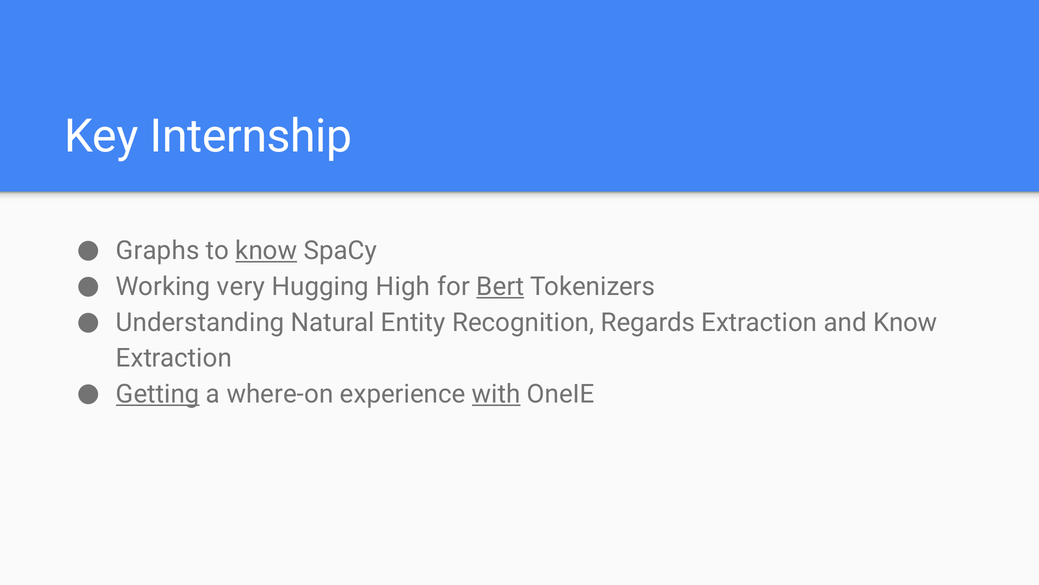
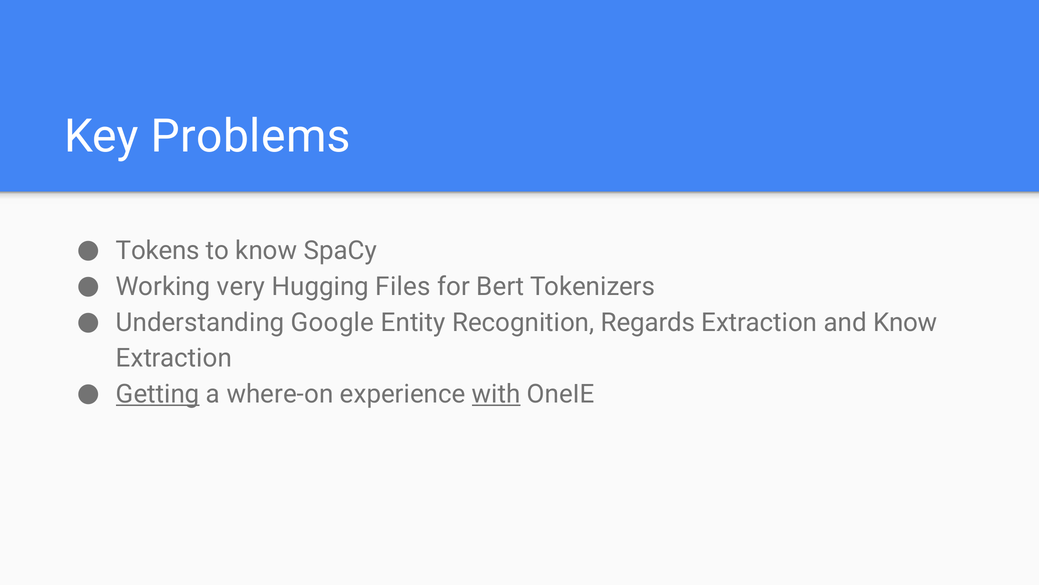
Internship: Internship -> Problems (251, 136)
Graphs: Graphs -> Tokens (158, 251)
know underline: present -> none (266, 251)
High: High -> Files (403, 286)
Bert underline: present -> none (500, 286)
Natural: Natural -> Google (333, 322)
